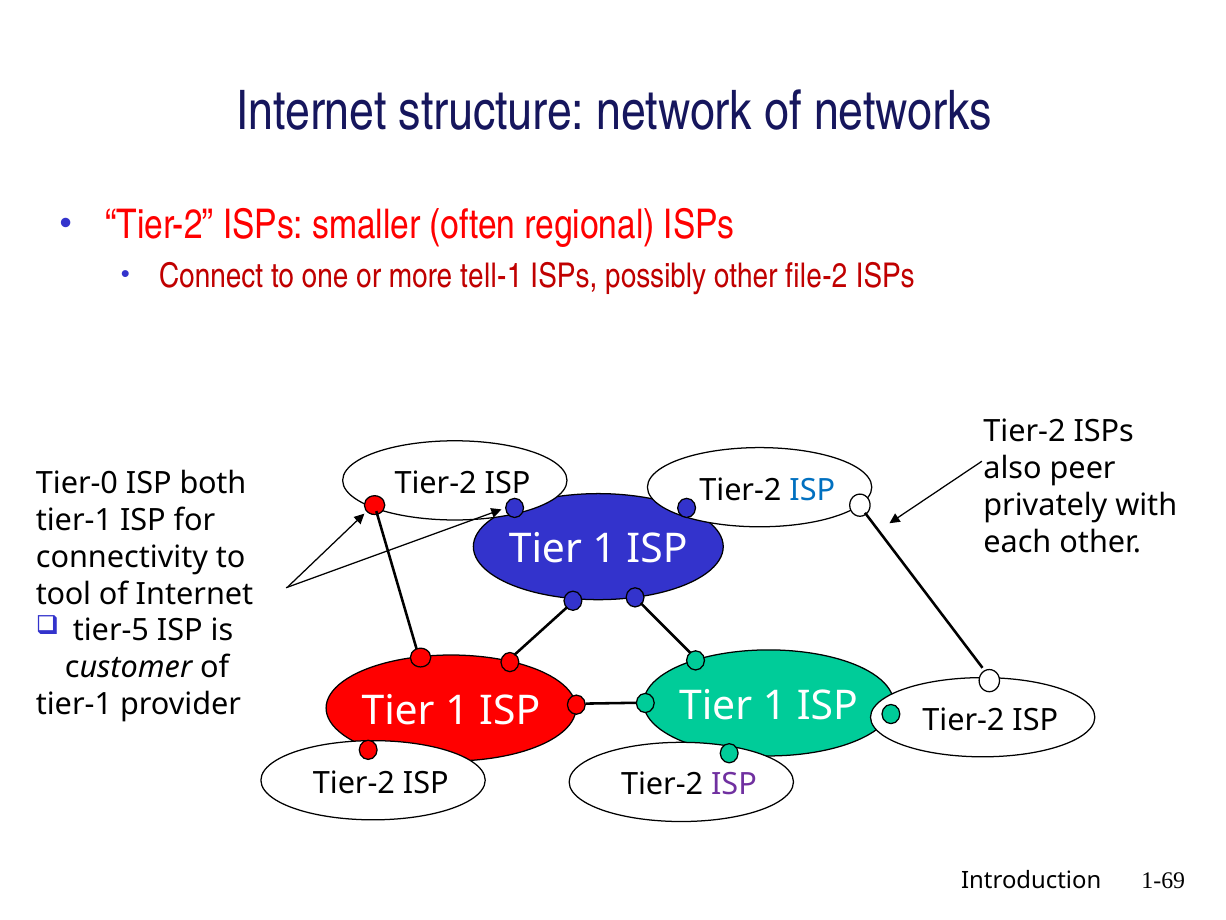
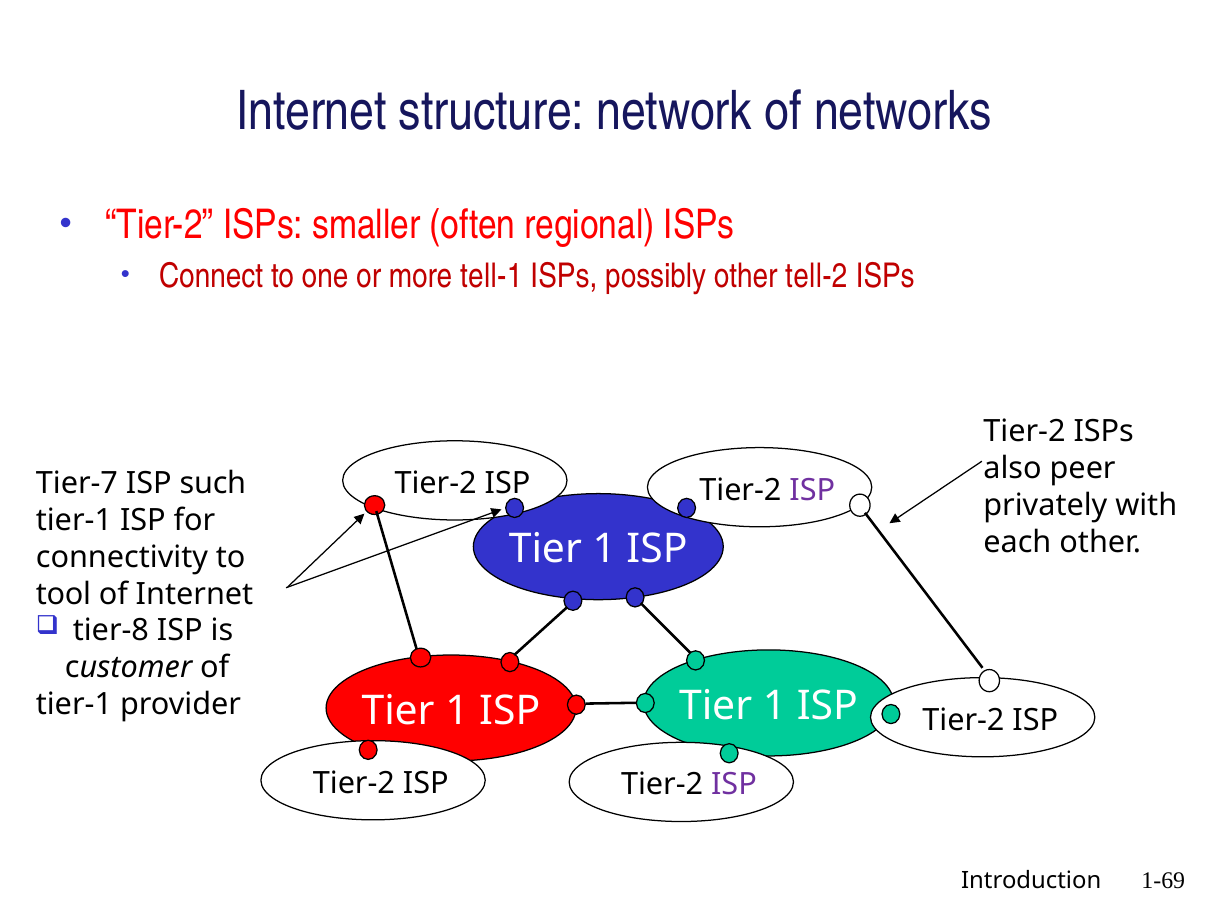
file-2: file-2 -> tell-2 (816, 276)
Tier-0: Tier-0 -> Tier-7 (77, 483)
both: both -> such (213, 483)
ISP colour: blue -> purple (812, 490)
tier-5: tier-5 -> tier-8 (111, 630)
